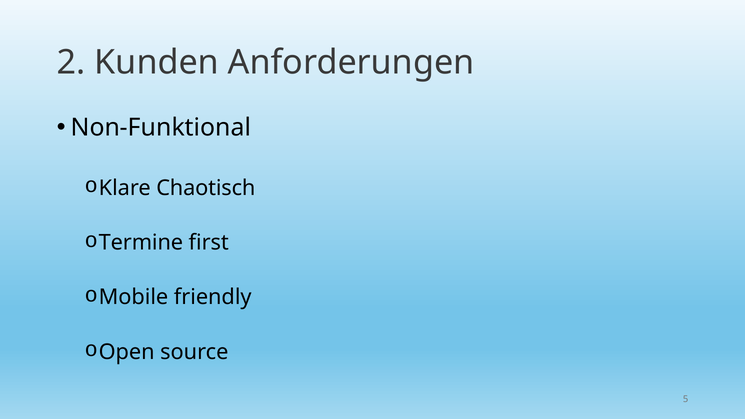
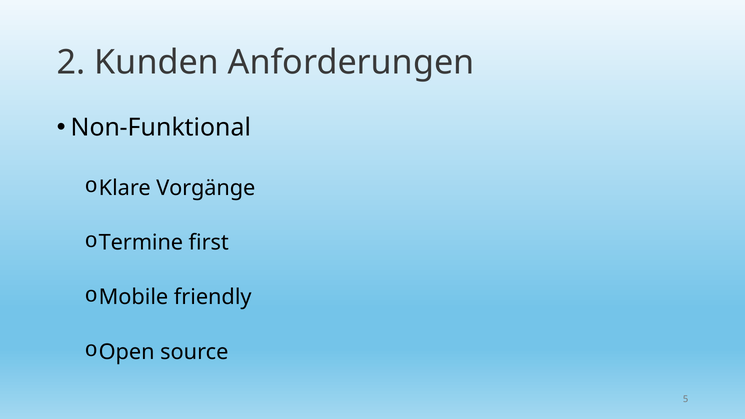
Chaotisch: Chaotisch -> Vorgänge (206, 188)
